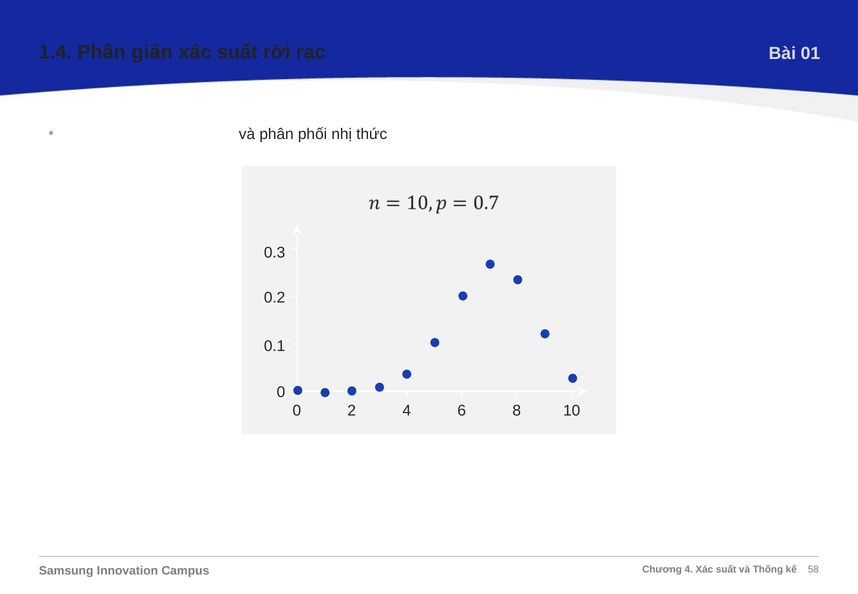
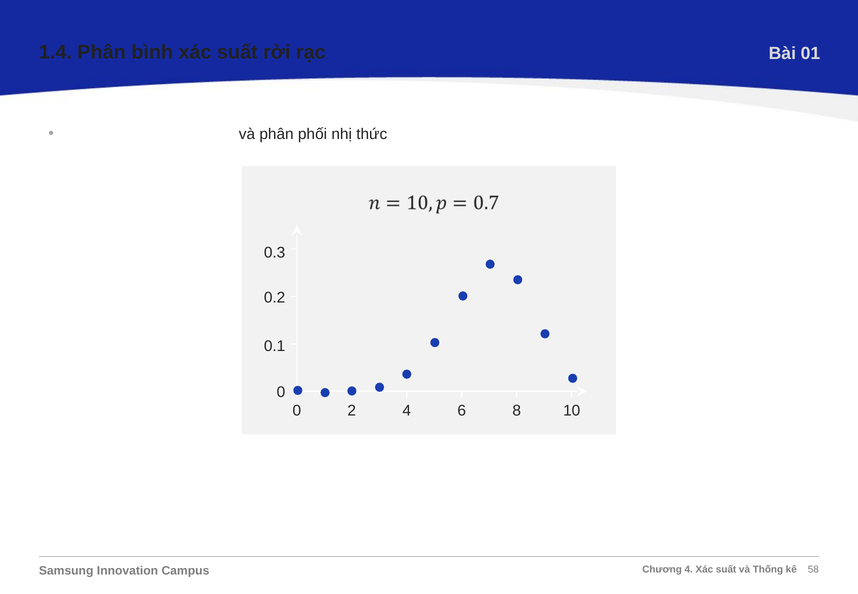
giản: giản -> bình (152, 52)
